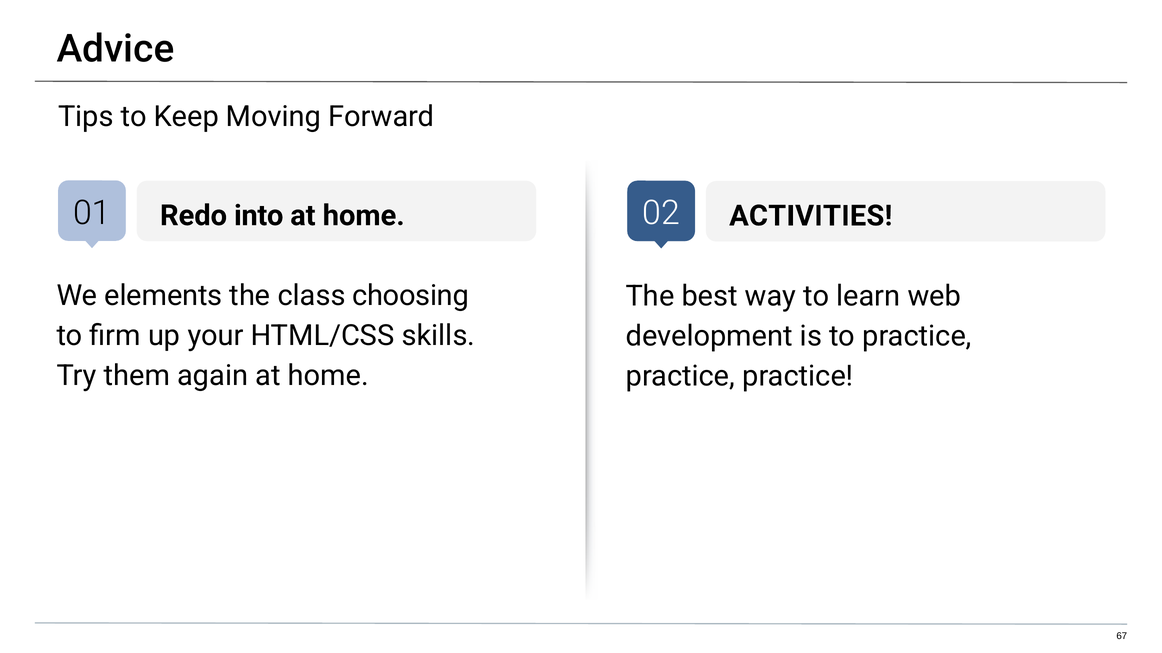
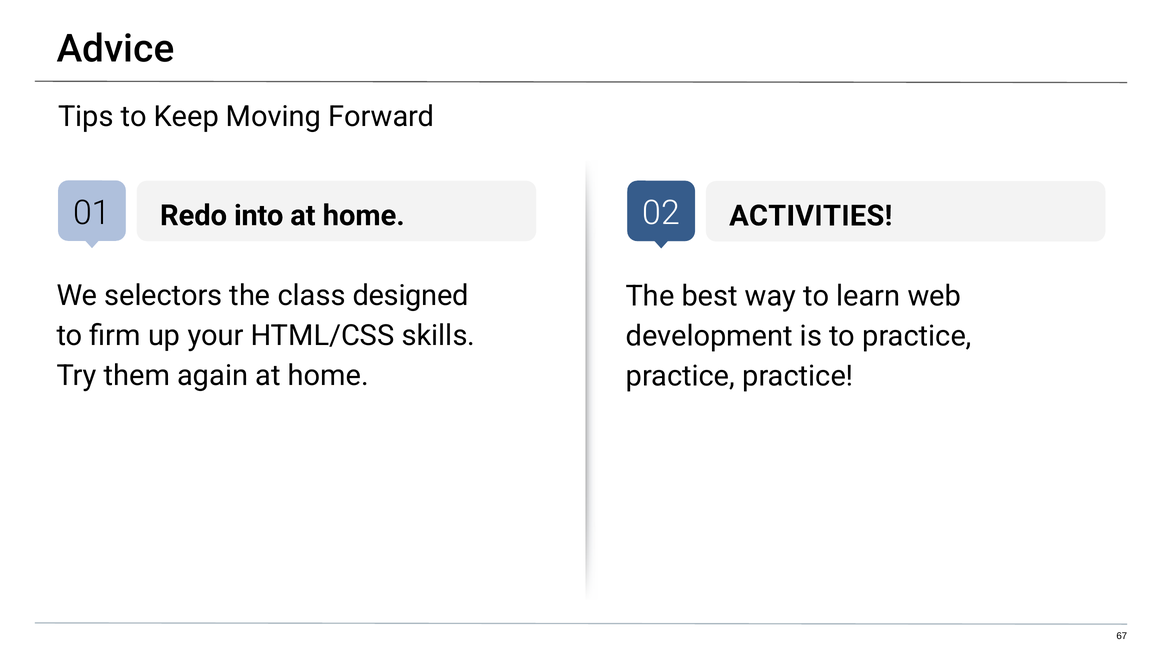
elements: elements -> selectors (163, 296)
choosing: choosing -> designed (411, 296)
